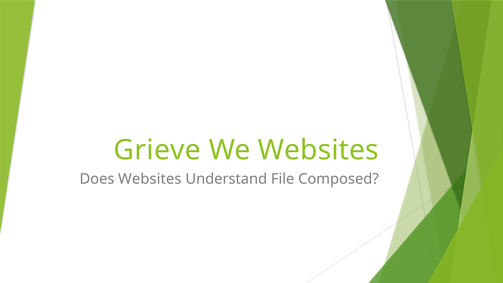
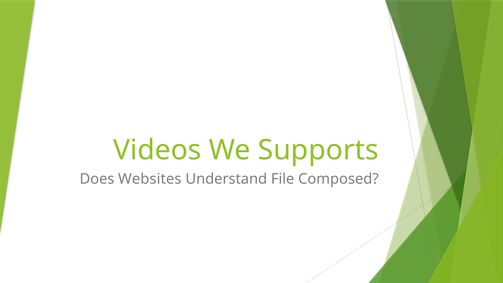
Grieve: Grieve -> Videos (157, 150)
We Websites: Websites -> Supports (318, 150)
